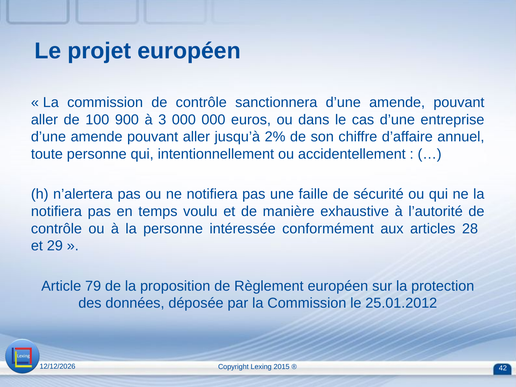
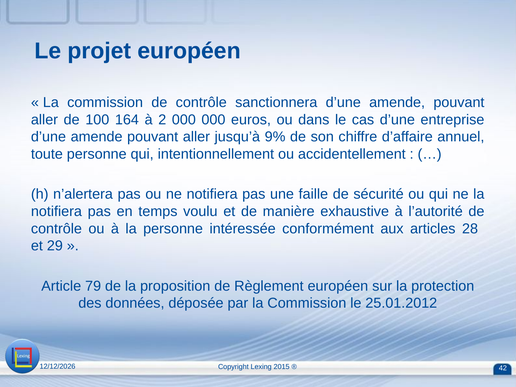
900: 900 -> 164 (127, 120)
3: 3 -> 2 (162, 120)
2%: 2% -> 9% (275, 137)
